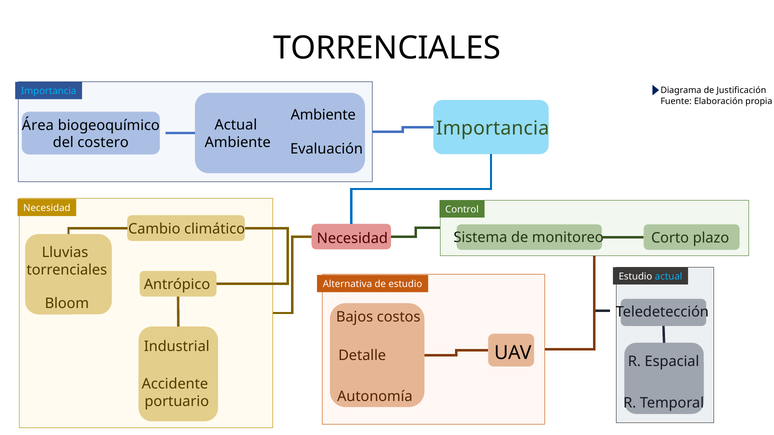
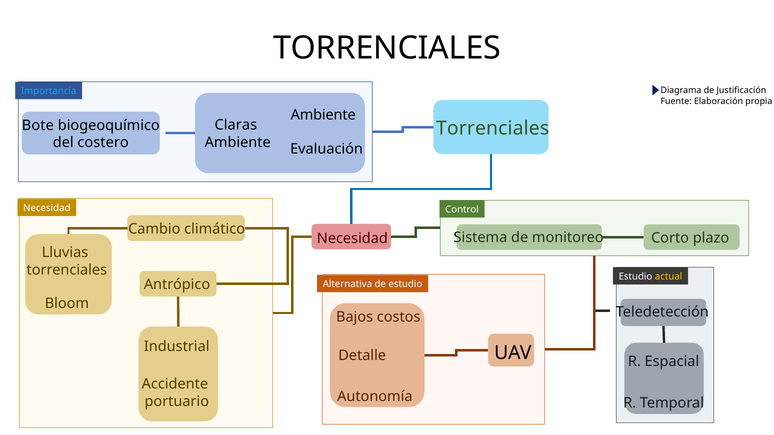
Actual: Actual -> Claras (236, 125)
Área: Área -> Bote (38, 125)
Importancia: Importancia -> Torrenciales (493, 128)
actual colour: light blue -> yellow (669, 277)
